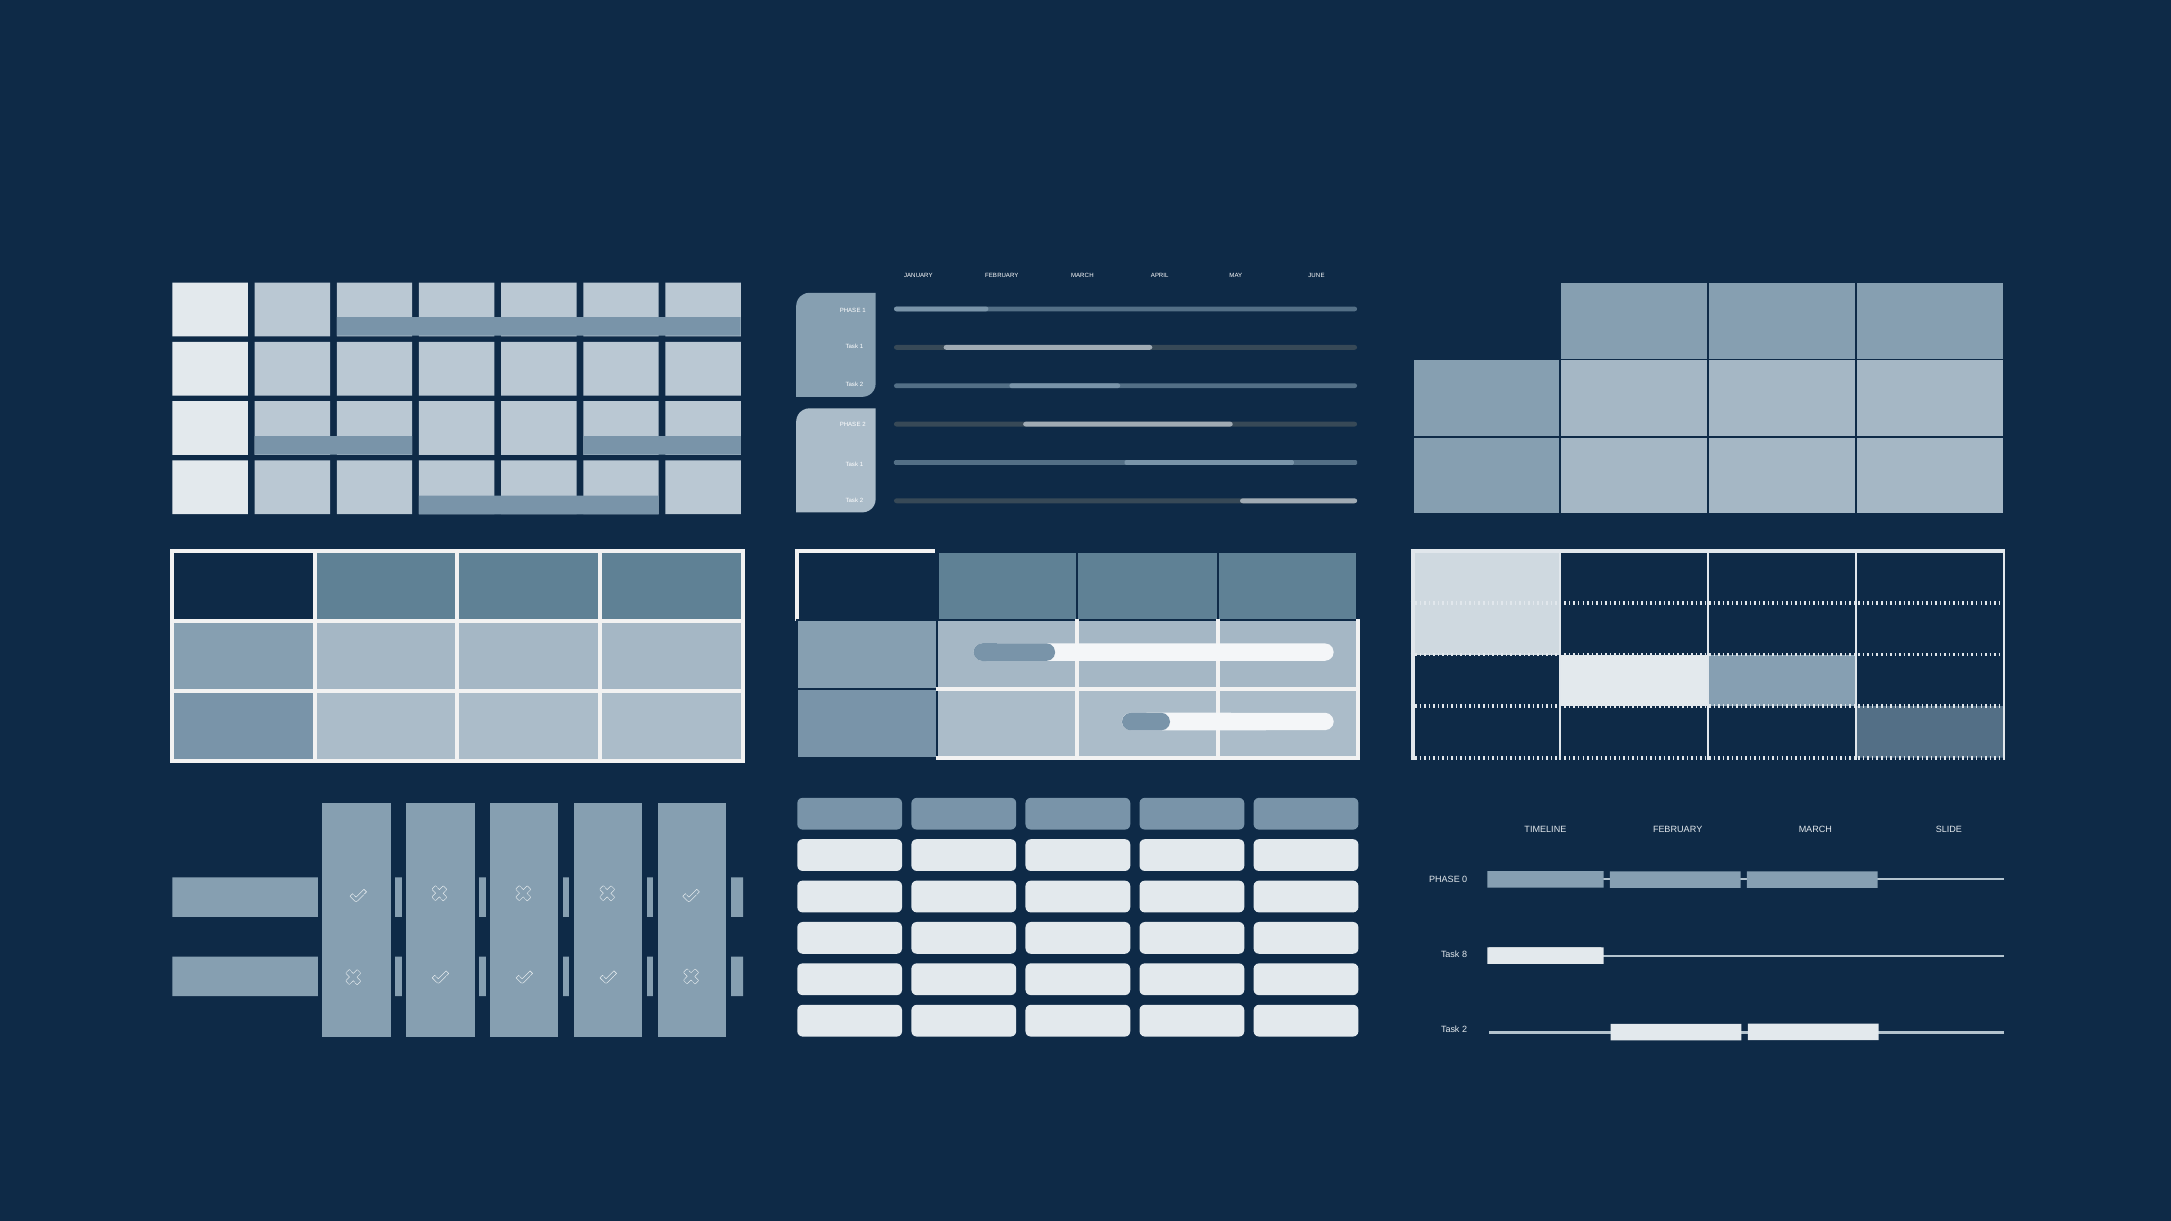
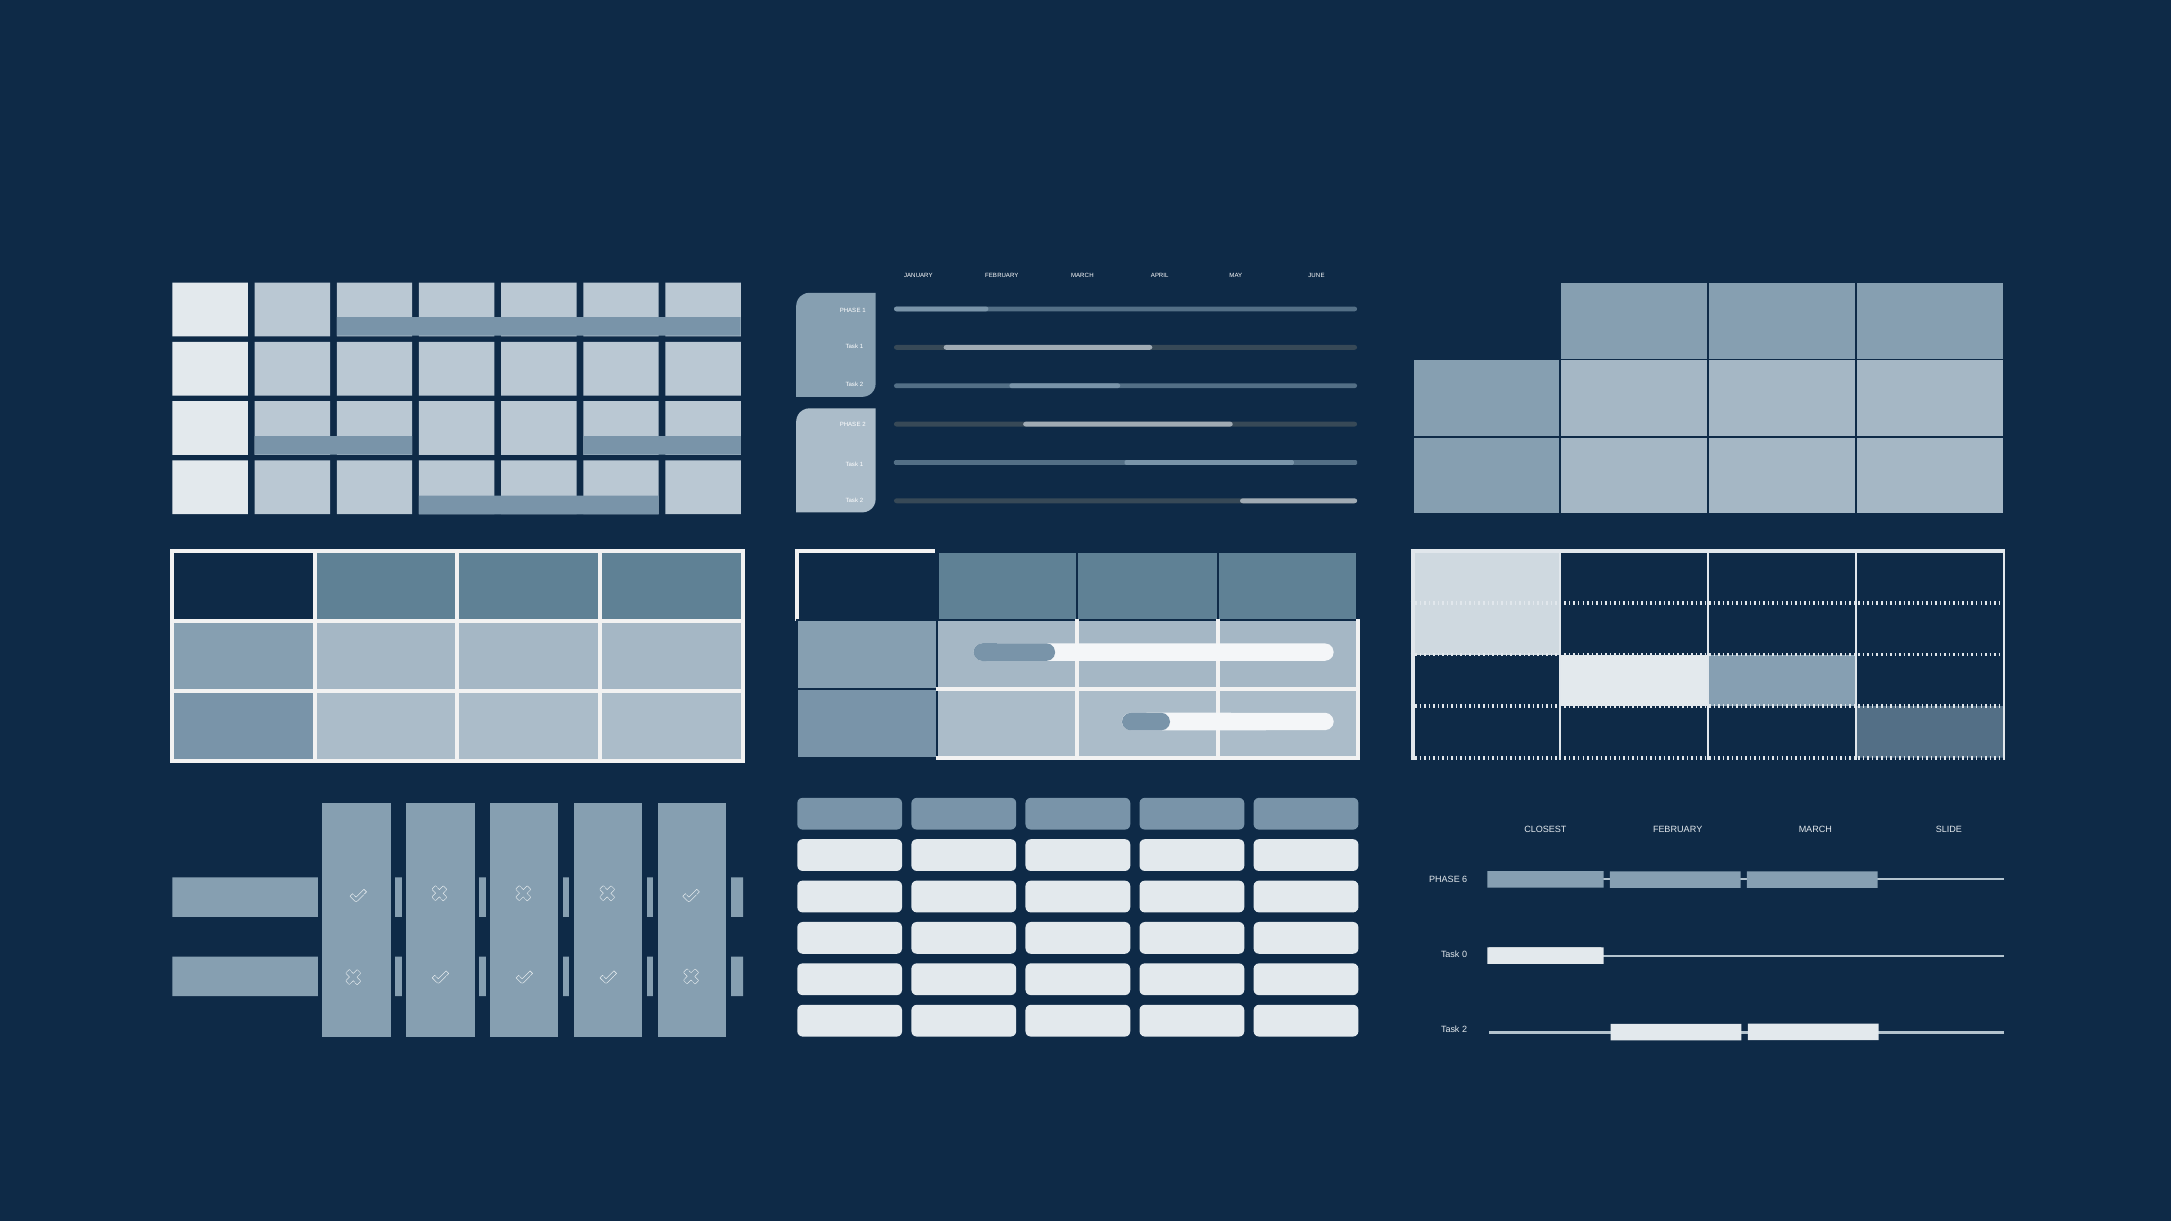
TIMELINE: TIMELINE -> CLOSEST (1545, 830)
0: 0 -> 6 (1465, 880)
8: 8 -> 0 (1465, 955)
